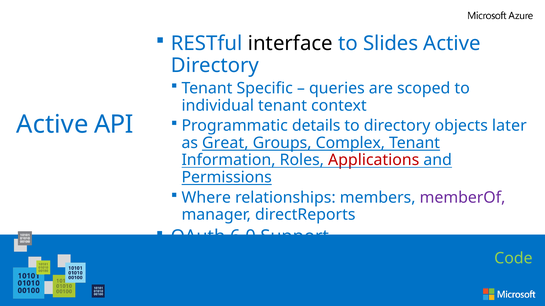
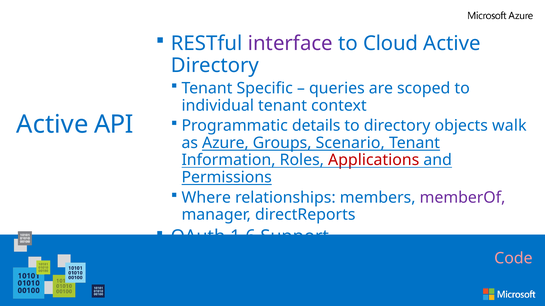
interface colour: black -> purple (290, 44)
Slides: Slides -> Cloud (391, 44)
later: later -> walk (509, 126)
Great: Great -> Azure (225, 143)
Complex: Complex -> Scenario (350, 143)
6.0: 6.0 -> 1.6 (243, 237)
Code colour: light green -> pink (513, 259)
